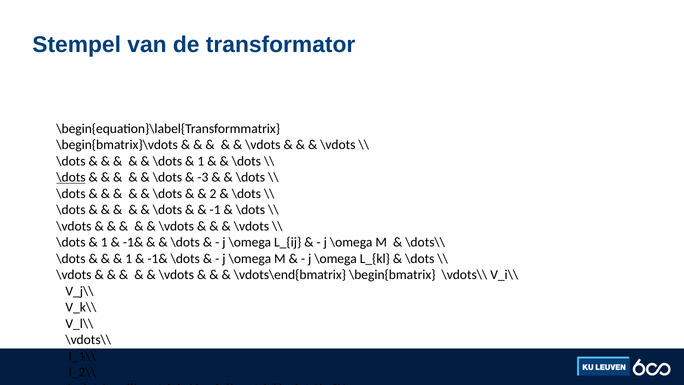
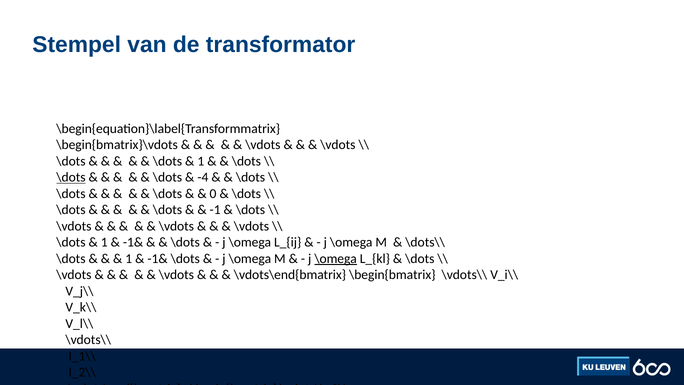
-3: -3 -> -4 (203, 177)
2: 2 -> 0 (213, 193)
\omega underline: none -> present (336, 258)
